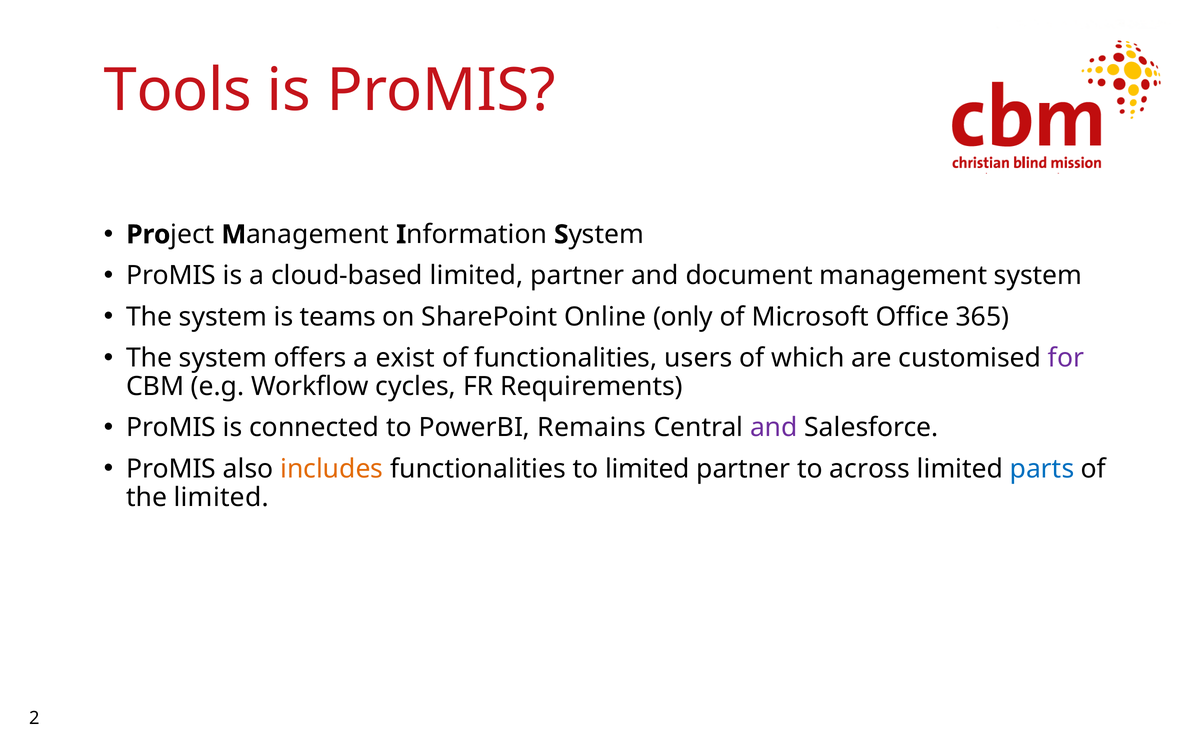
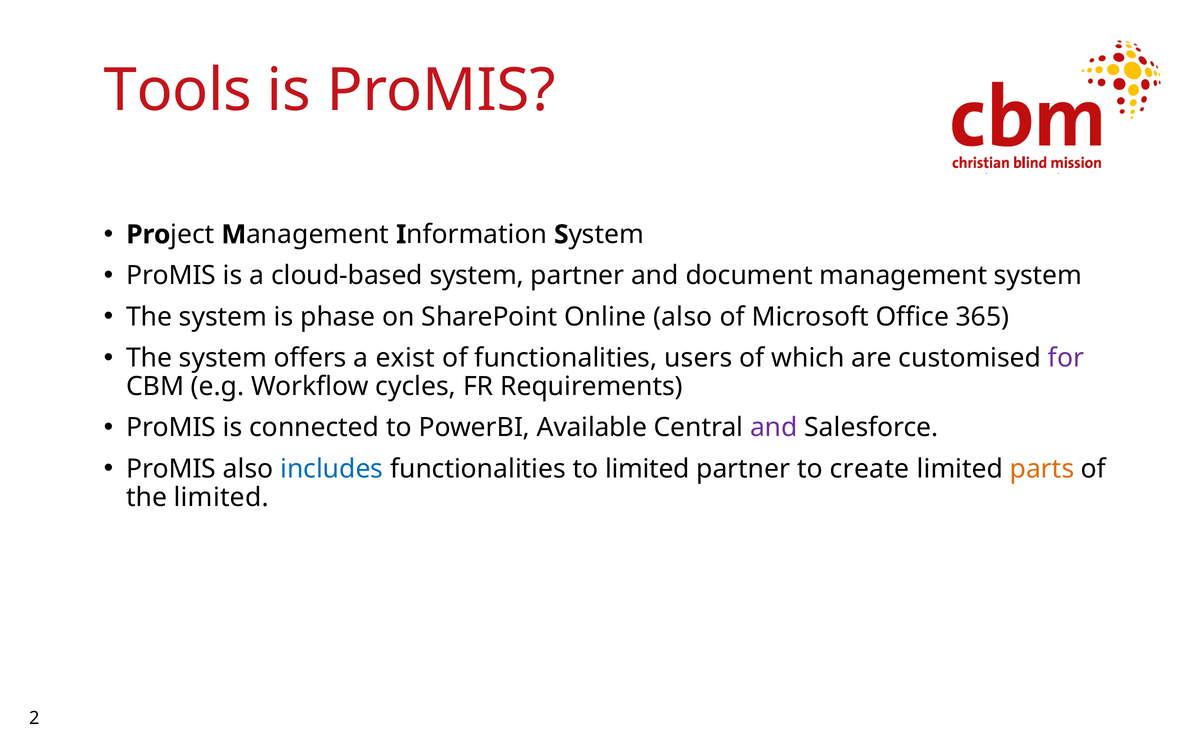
cloud-based limited: limited -> system (477, 276)
teams: teams -> phase (338, 317)
Online only: only -> also (683, 317)
Remains: Remains -> Available (592, 428)
includes colour: orange -> blue (332, 469)
across: across -> create (870, 469)
parts colour: blue -> orange (1042, 469)
